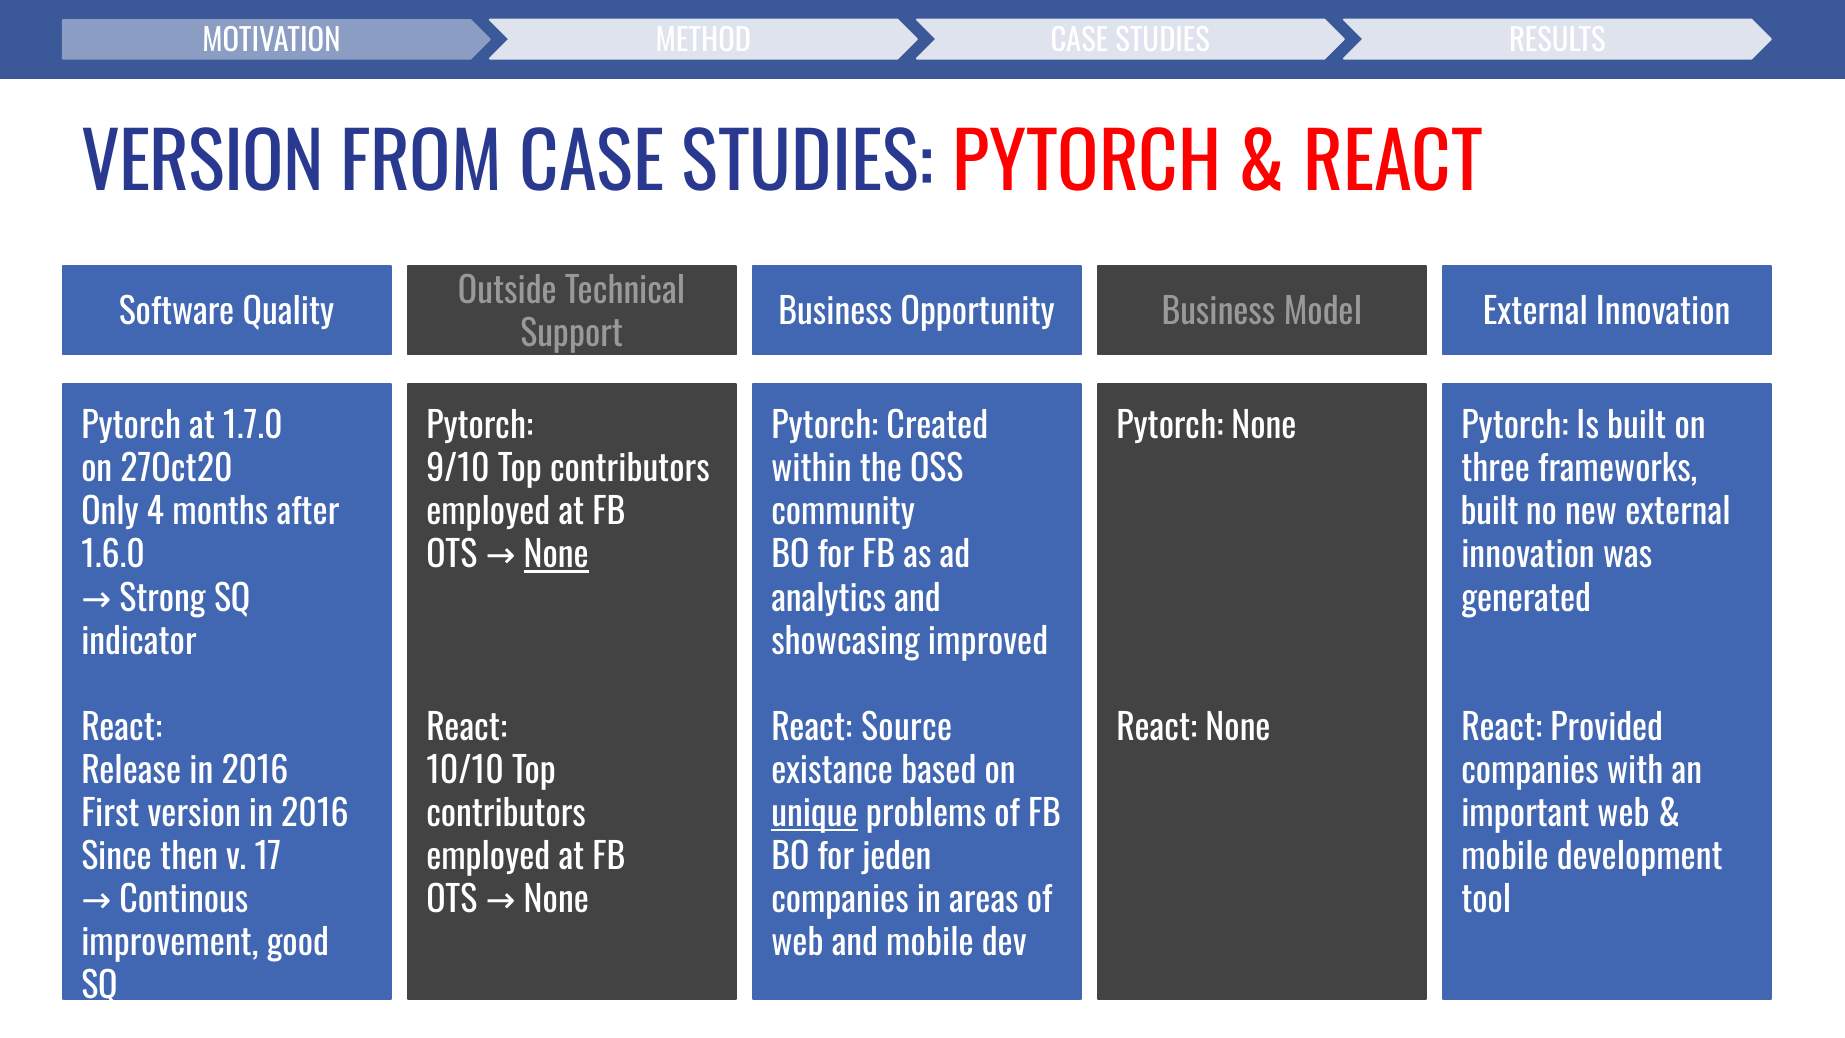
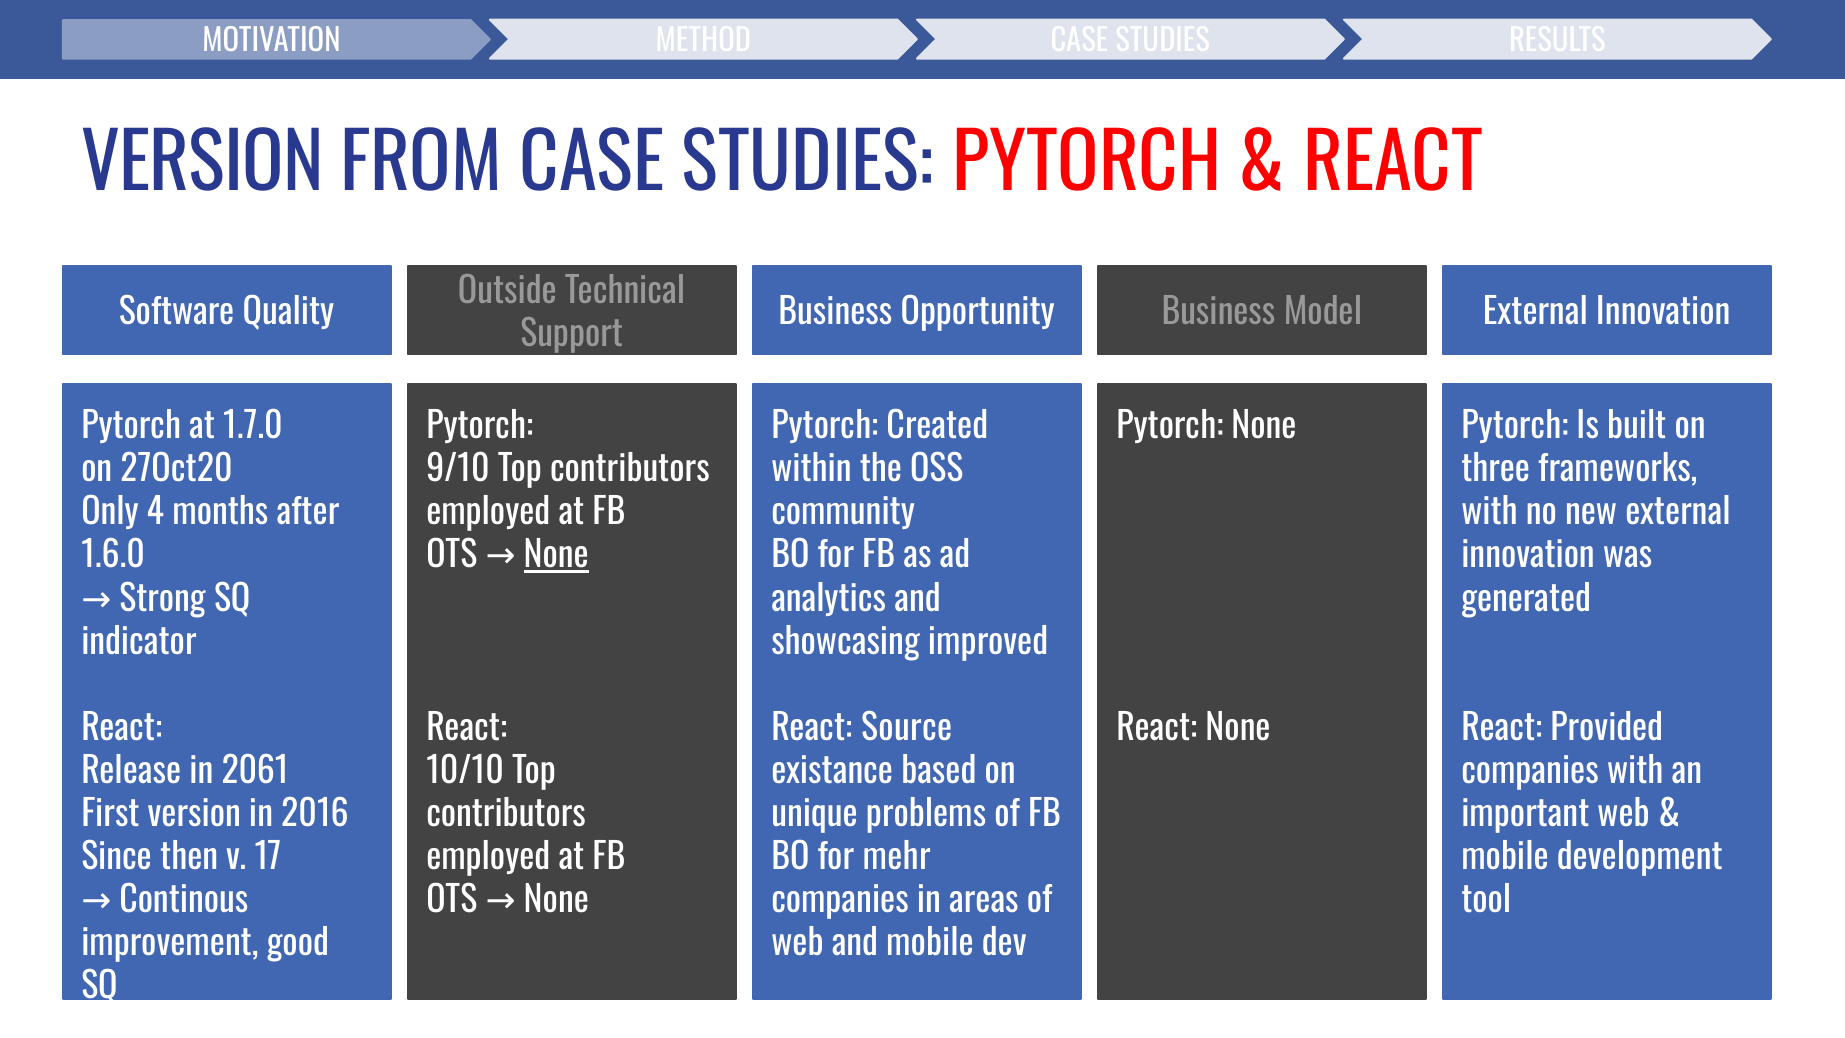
built: built -> with (1489, 513)
Release in 2016: 2016 -> 2061 (255, 771)
unique underline: present -> none (815, 814)
jeden: jeden -> mehr (897, 858)
